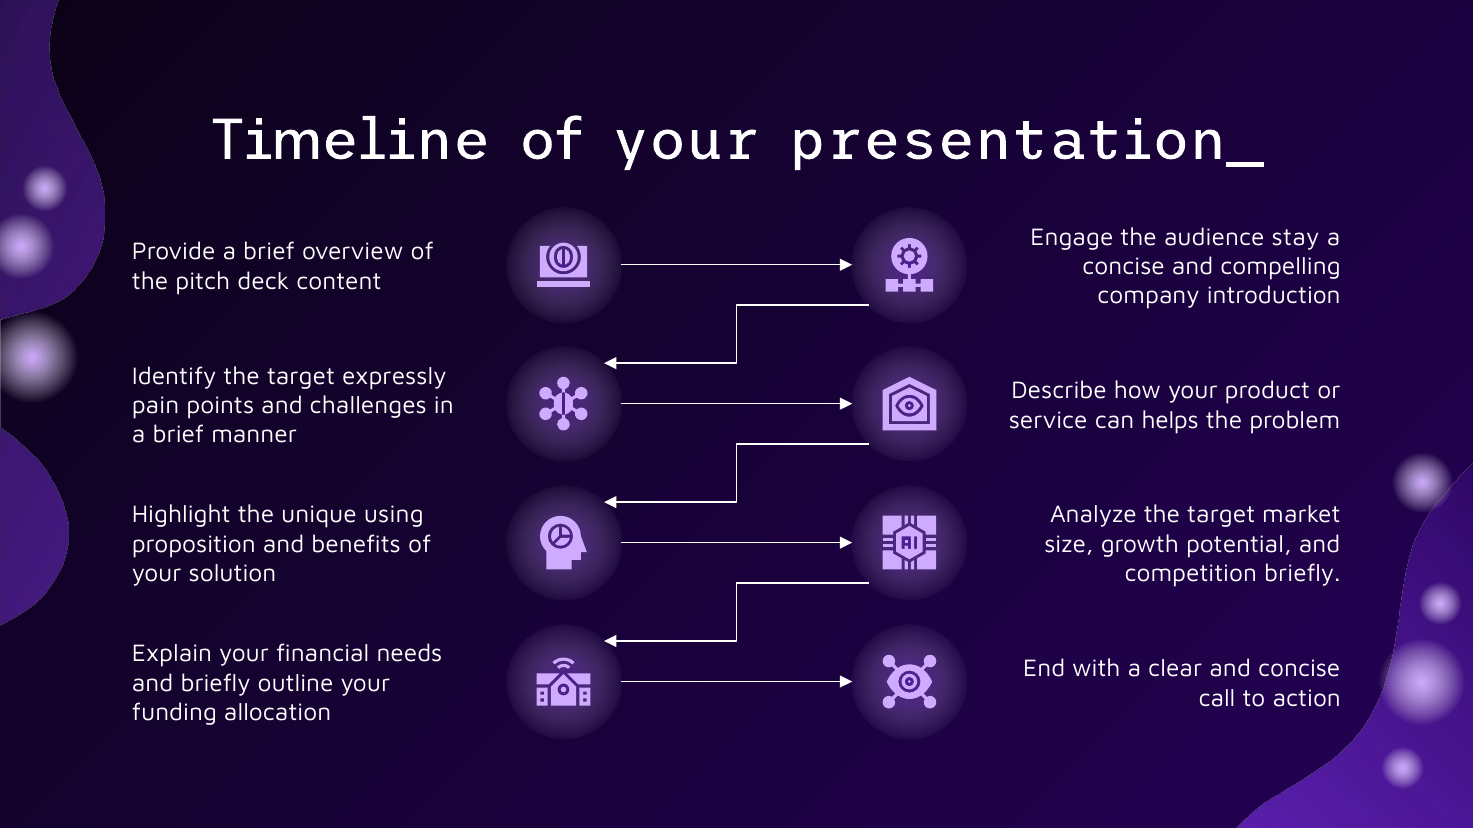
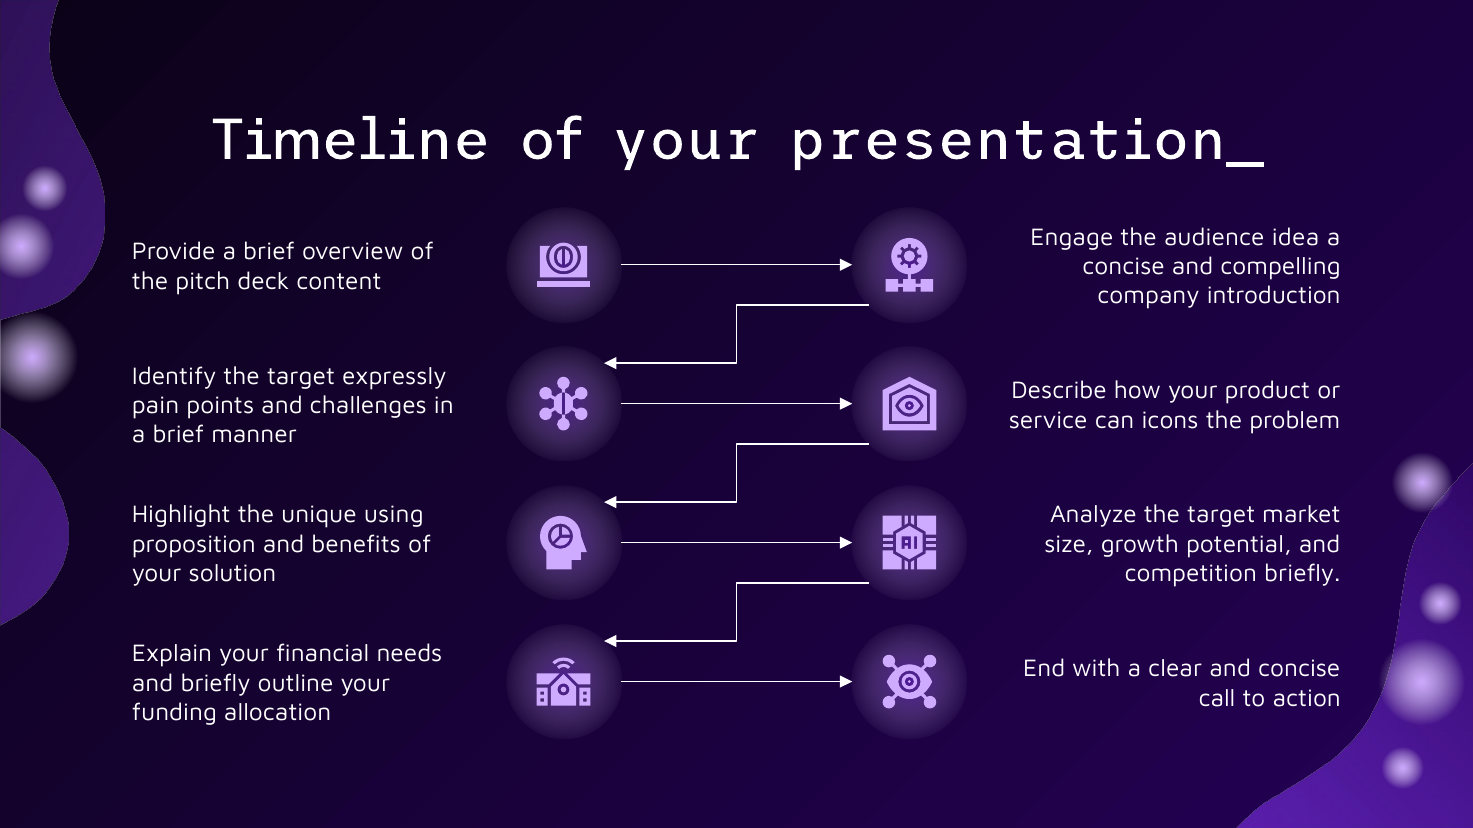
stay: stay -> idea (1296, 237)
helps: helps -> icons (1170, 420)
